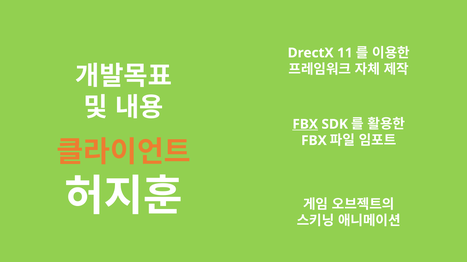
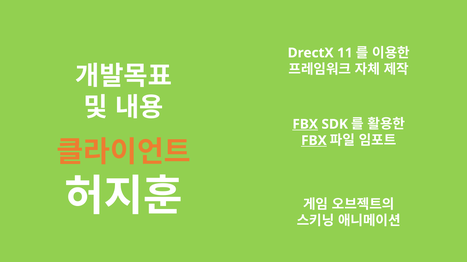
FBX underline: none -> present (314, 141)
